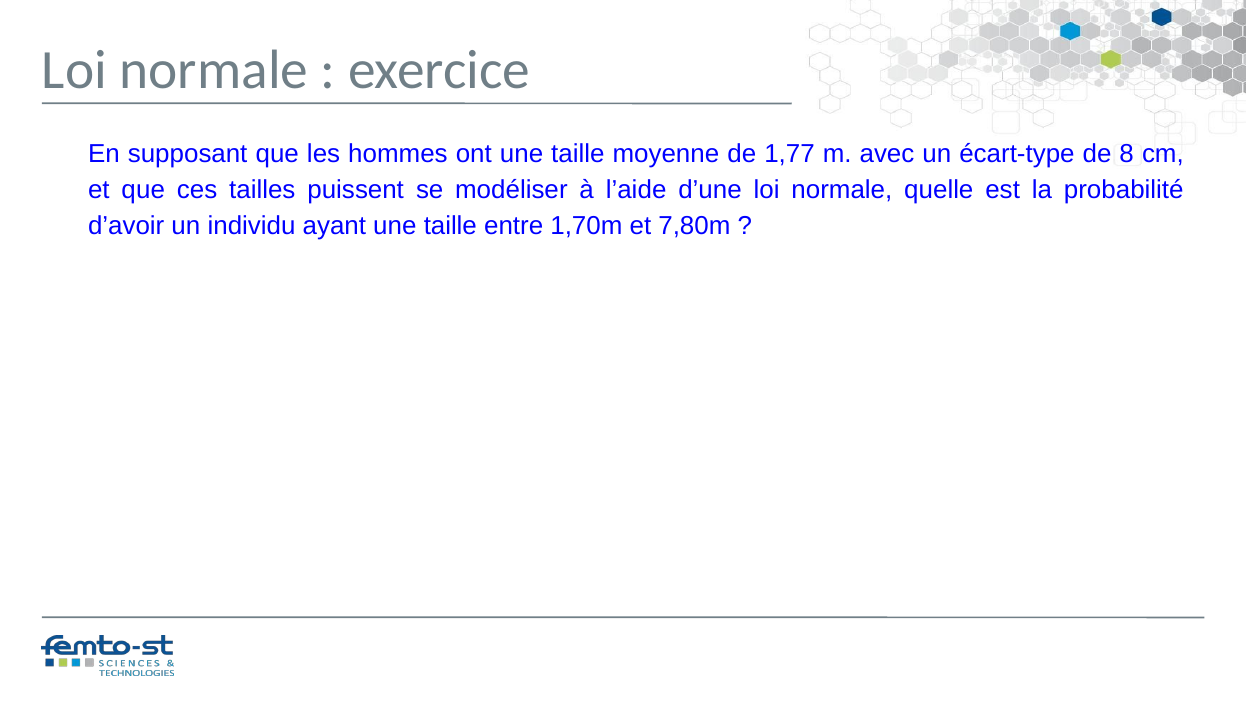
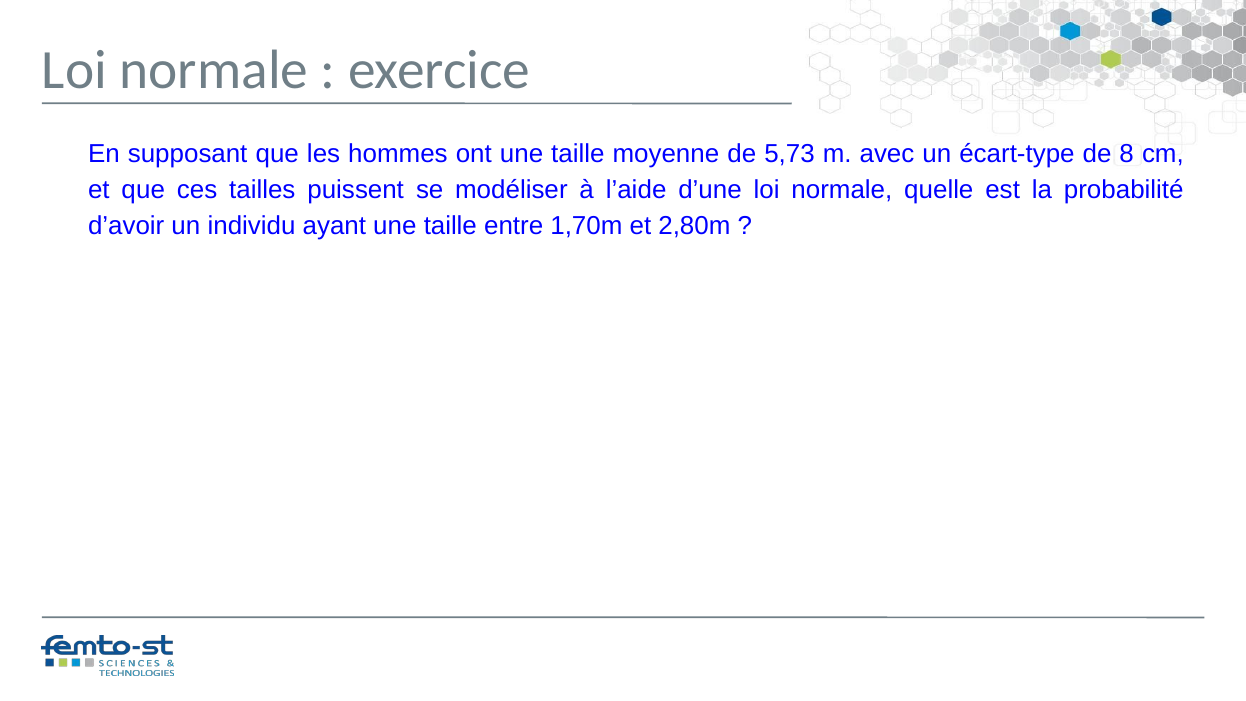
1,77: 1,77 -> 5,73 (790, 154)
7,80m: 7,80m -> 2,80m (694, 226)
